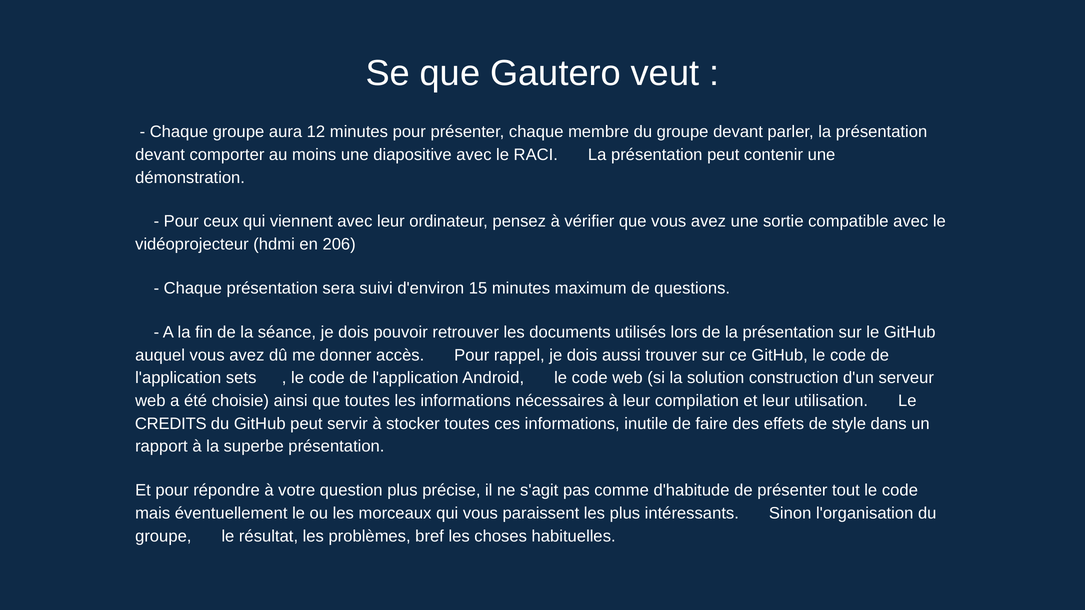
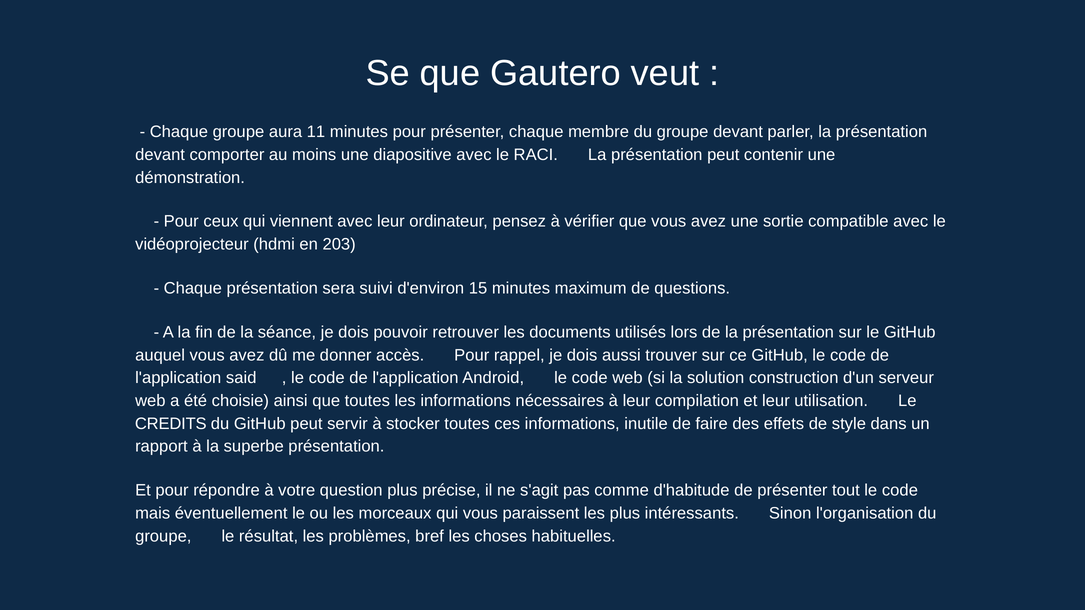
12: 12 -> 11 (316, 132)
206: 206 -> 203 (339, 245)
sets: sets -> said (241, 378)
